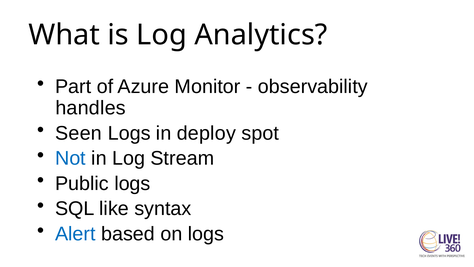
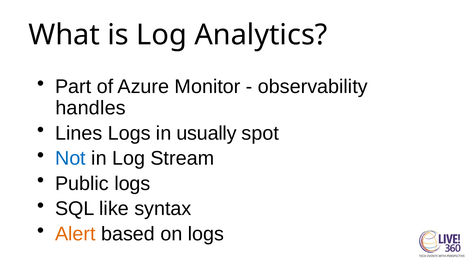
Seen: Seen -> Lines (79, 133)
deploy: deploy -> usually (207, 133)
Alert colour: blue -> orange (75, 233)
